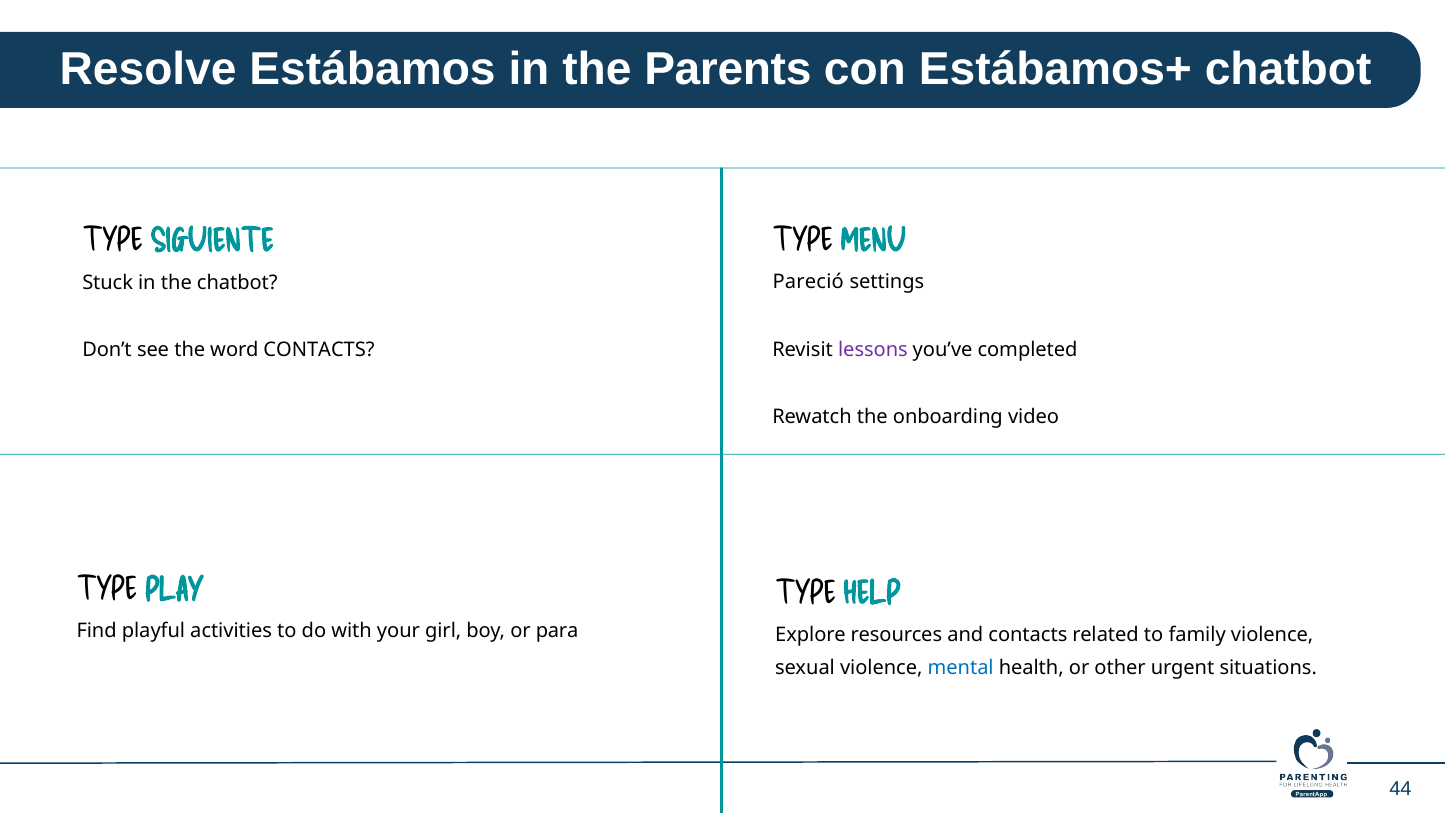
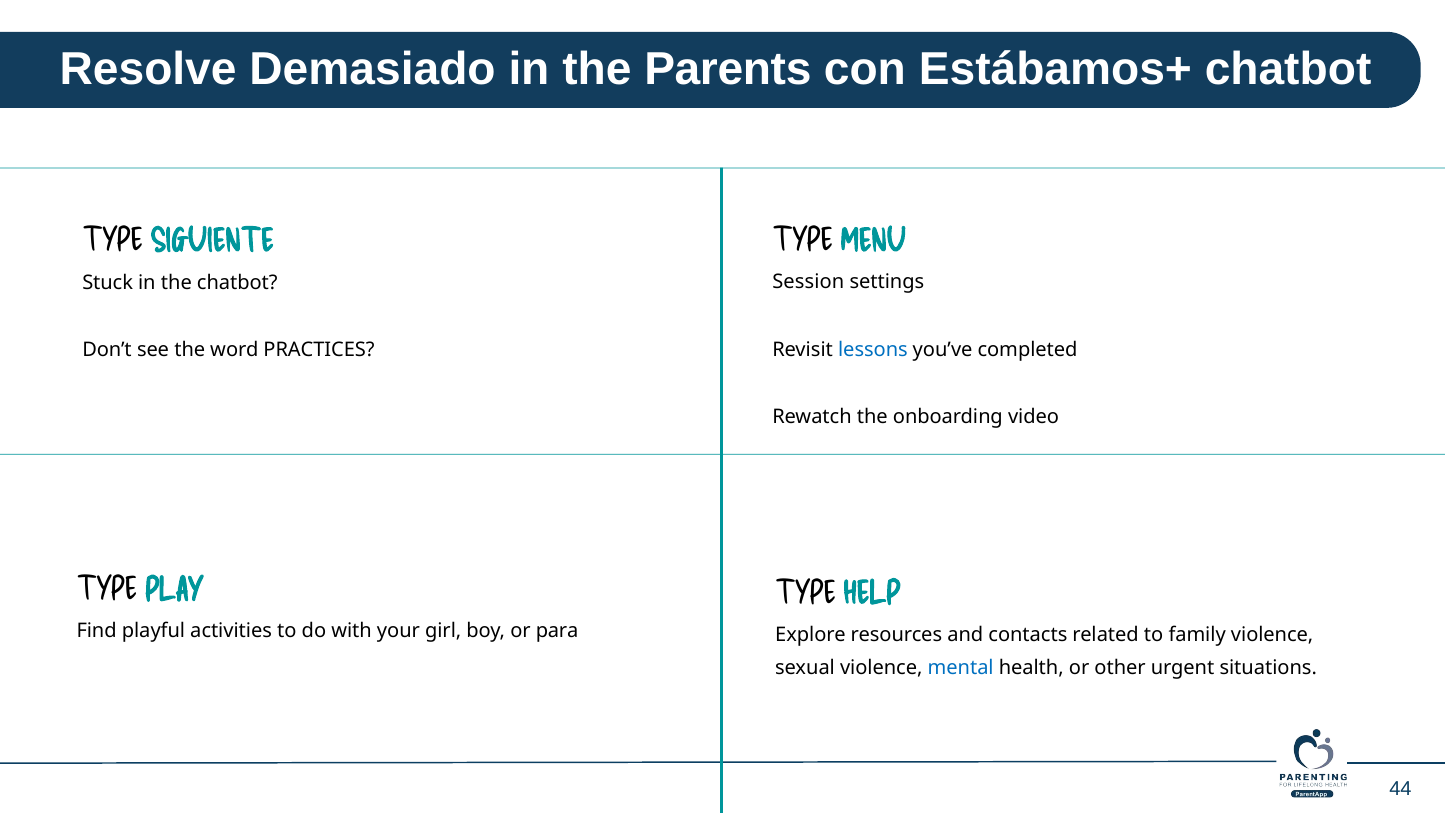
Estábamos: Estábamos -> Demasiado (372, 69)
Pareció: Pareció -> Session (808, 282)
word CONTACTS: CONTACTS -> PRACTICES (319, 350)
lessons colour: purple -> blue (873, 350)
